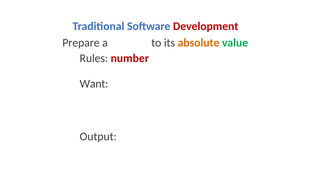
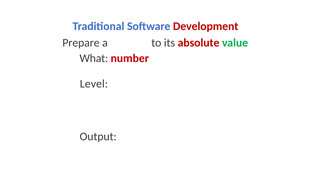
absolute colour: orange -> red (199, 43)
Rules: Rules -> What (94, 58)
Want: Want -> Level (94, 84)
